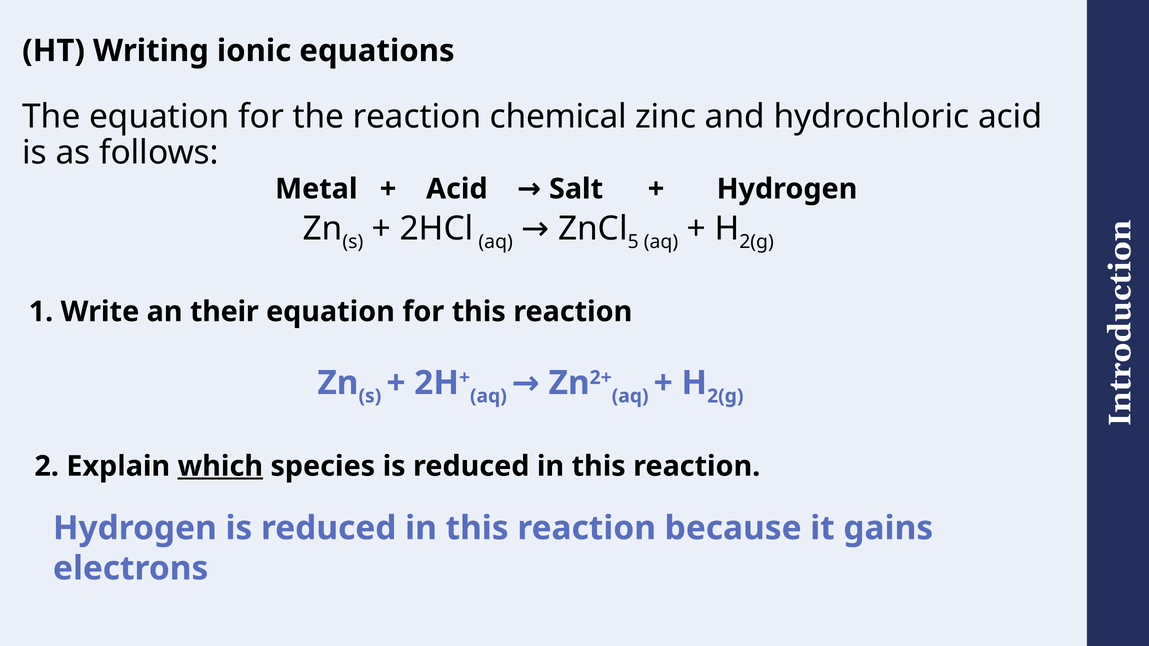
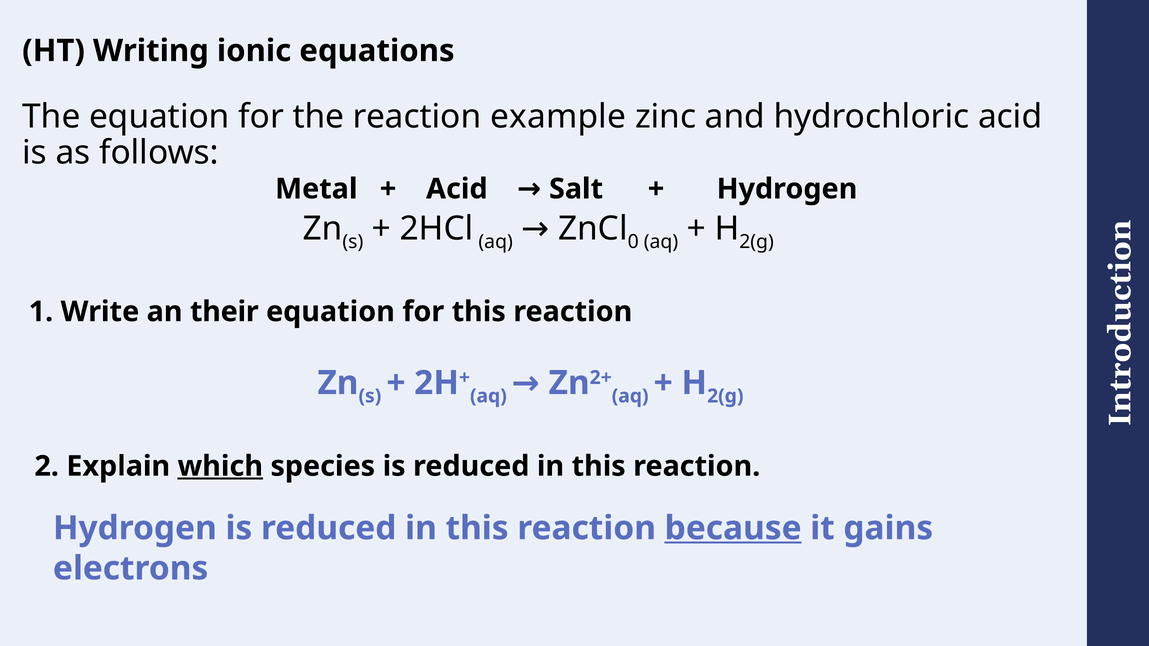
chemical: chemical -> example (558, 117)
5: 5 -> 0 (633, 242)
because underline: none -> present (733, 528)
